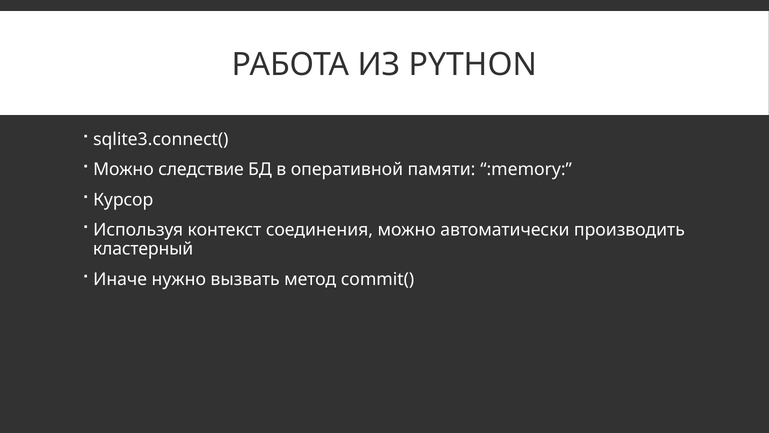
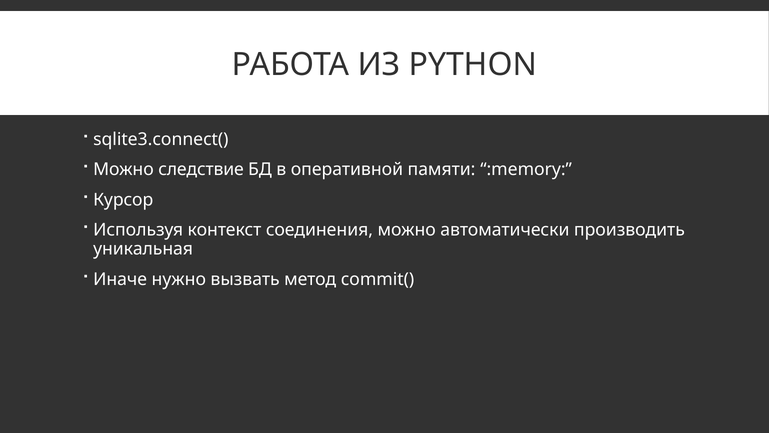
кластерный: кластерный -> уникальная (143, 249)
